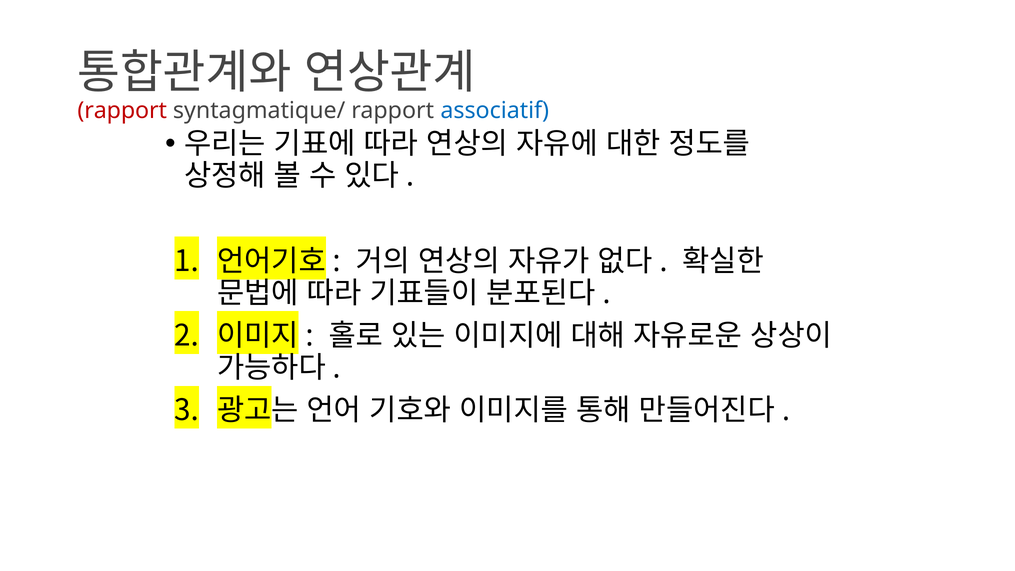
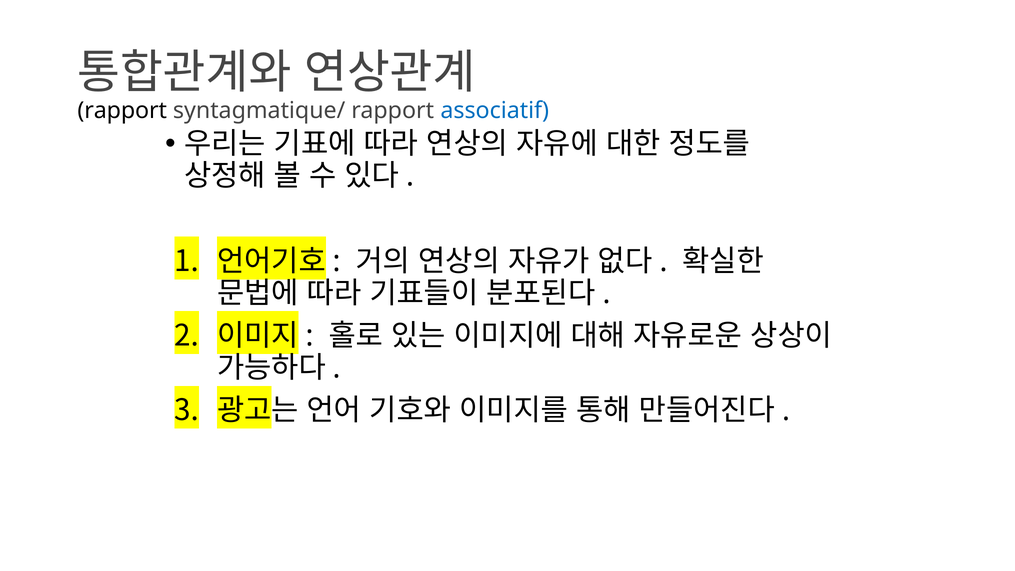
rapport colour: red -> black (122, 110)
